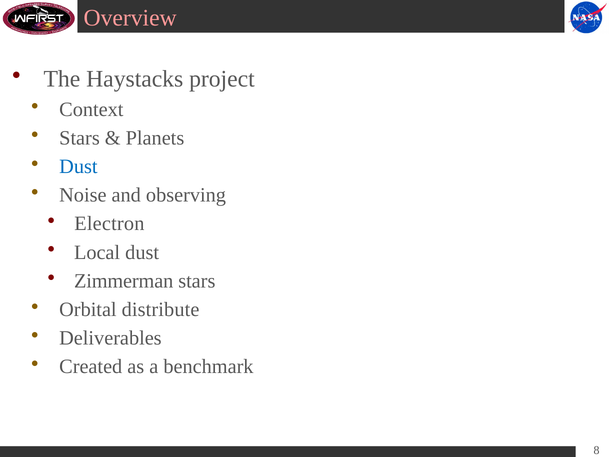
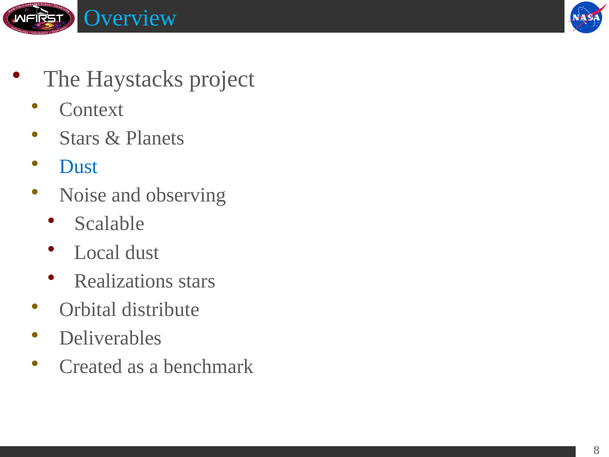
Overview colour: pink -> light blue (130, 18)
Electron: Electron -> Scalable (109, 224)
Zimmerman: Zimmerman -> Realizations (124, 281)
